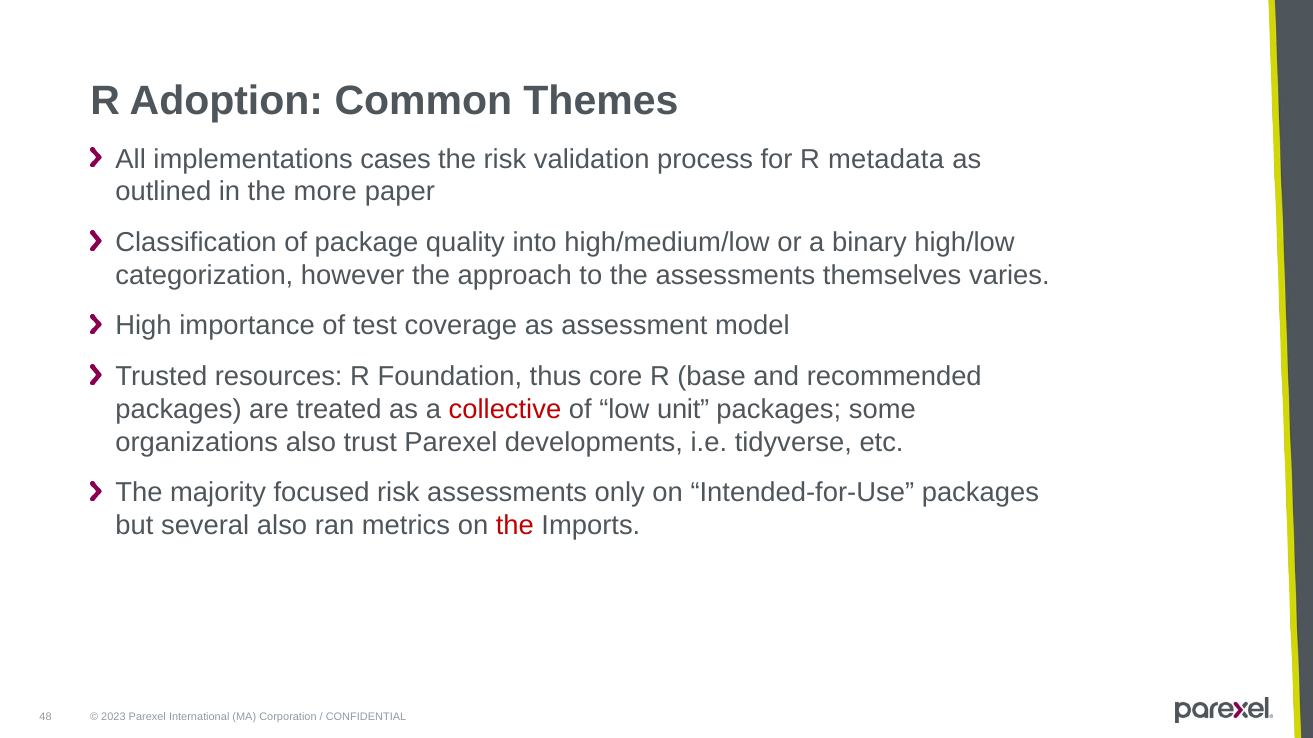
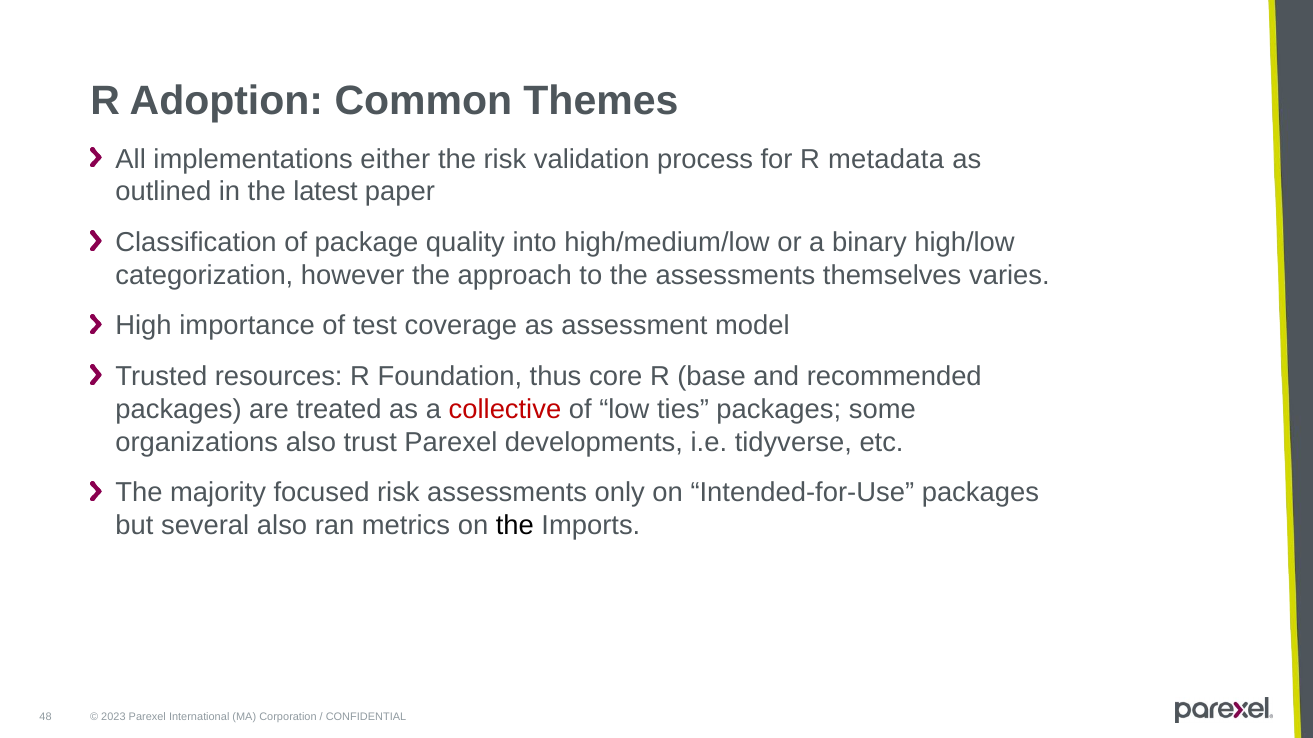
cases: cases -> either (395, 159)
more: more -> latest (326, 192)
unit: unit -> ties (683, 410)
the colour: red -> black (515, 526)
